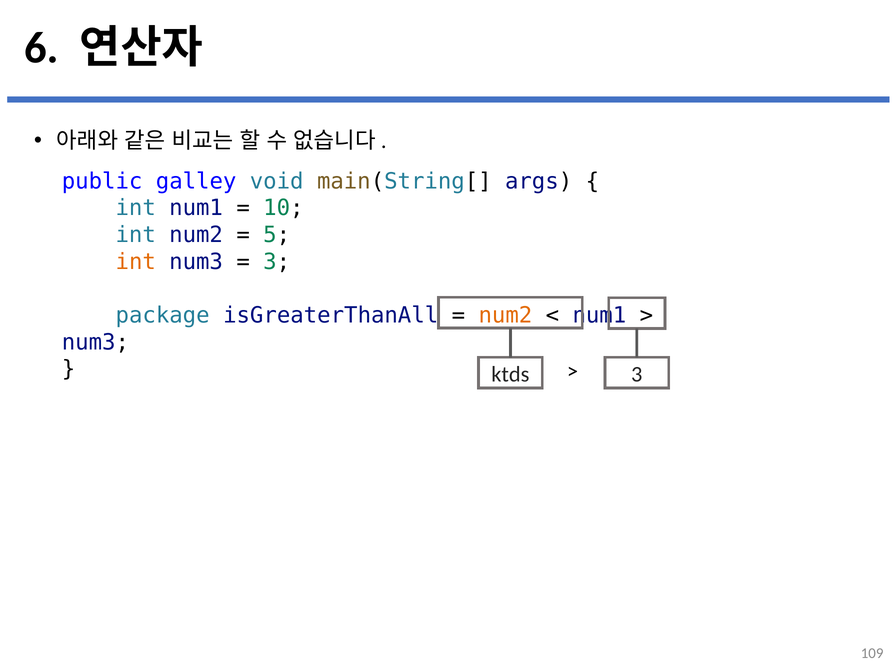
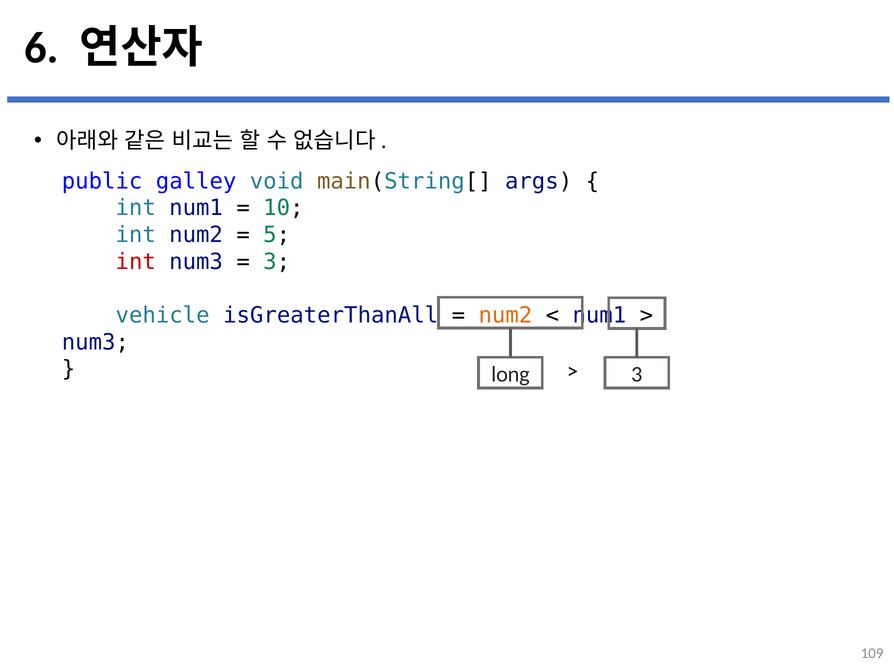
int colour: orange -> red (136, 261)
package: package -> vehicle (163, 315)
ktds: ktds -> long (510, 374)
